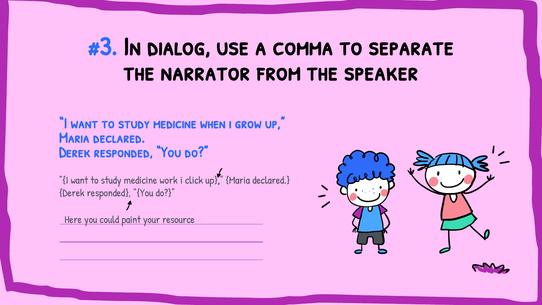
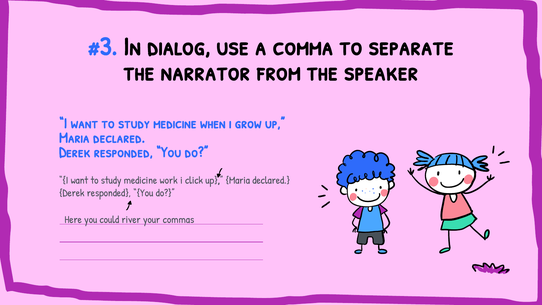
paint: paint -> river (131, 220)
resource: resource -> commas (178, 220)
